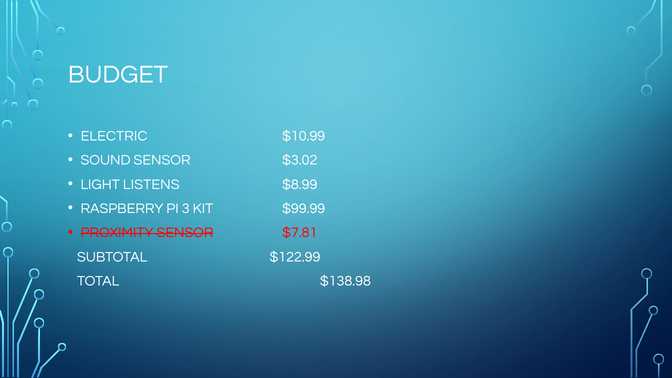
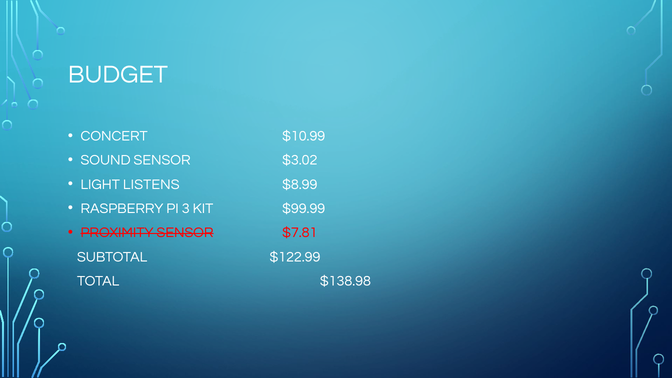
ELECTRIC: ELECTRIC -> CONCERT (114, 136)
